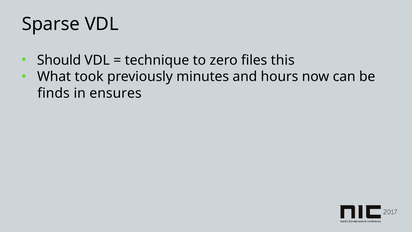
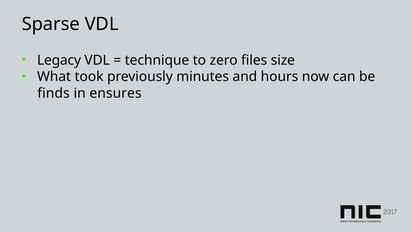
Should: Should -> Legacy (59, 60)
this: this -> size (283, 60)
